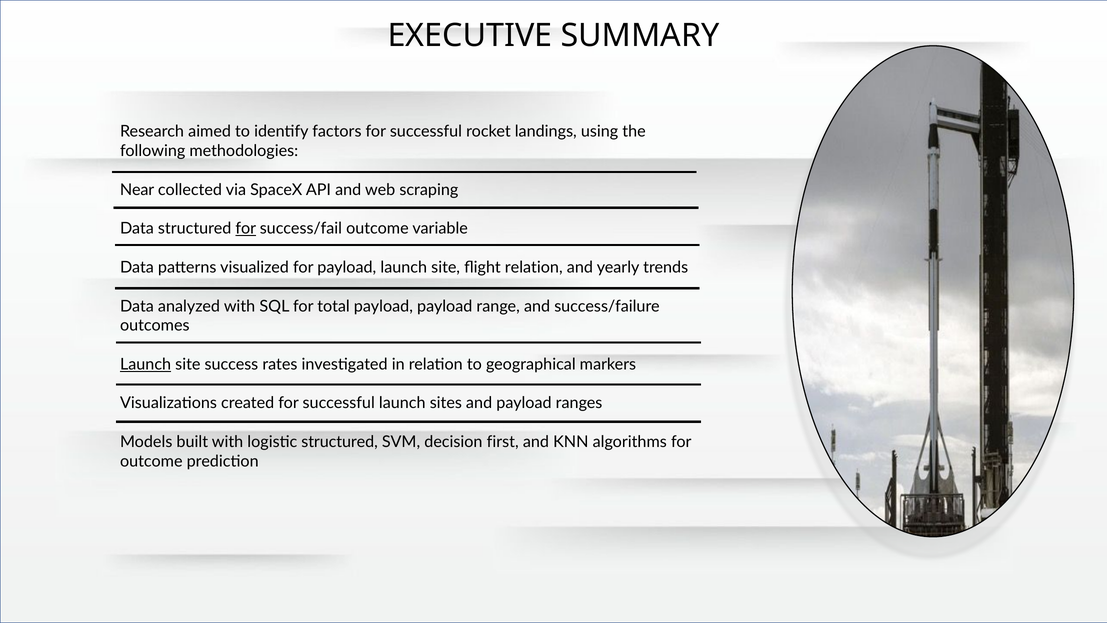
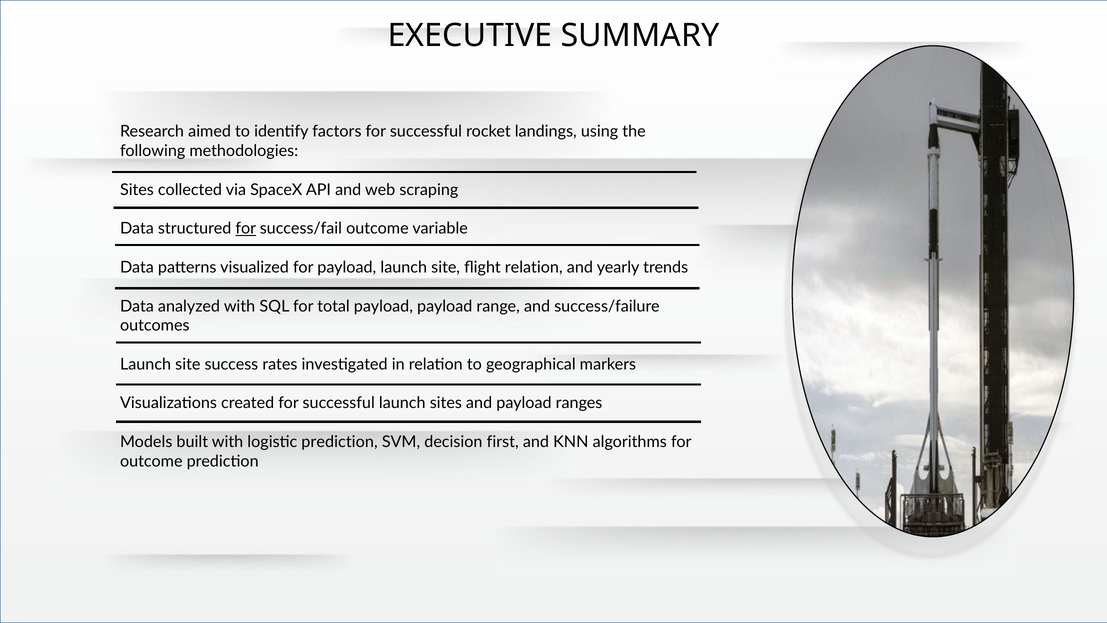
Near: Near -> Sites (137, 190)
Launch underline: present -> none (146, 364)
logistic structured: structured -> prediction (340, 442)
